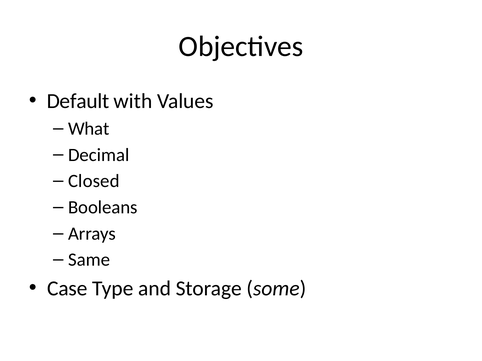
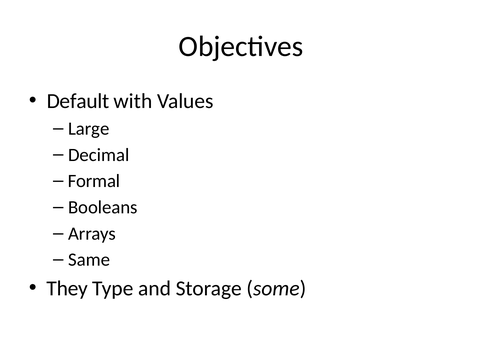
What: What -> Large (89, 129)
Closed: Closed -> Formal (94, 181)
Case: Case -> They (67, 289)
